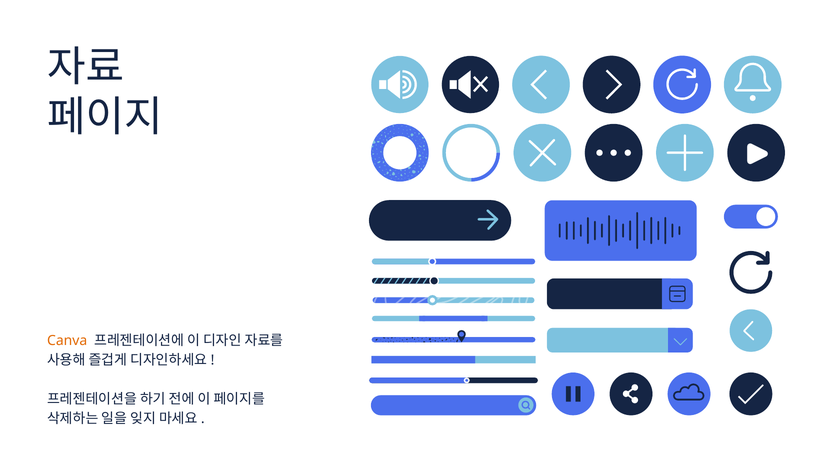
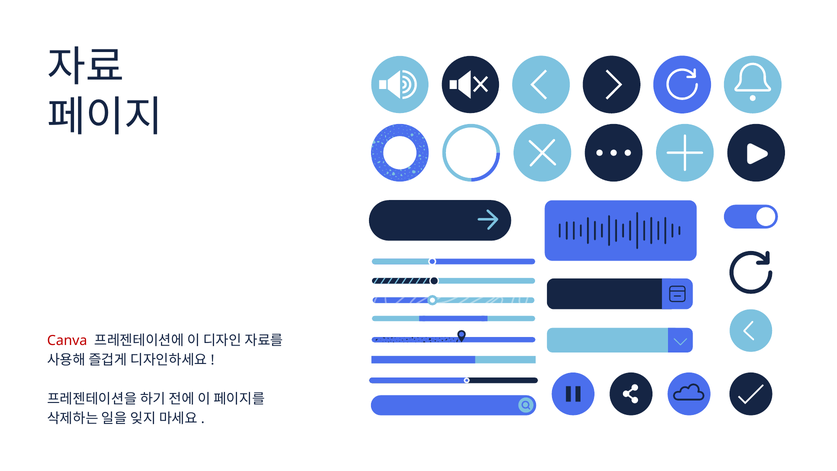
Canva colour: orange -> red (67, 341)
